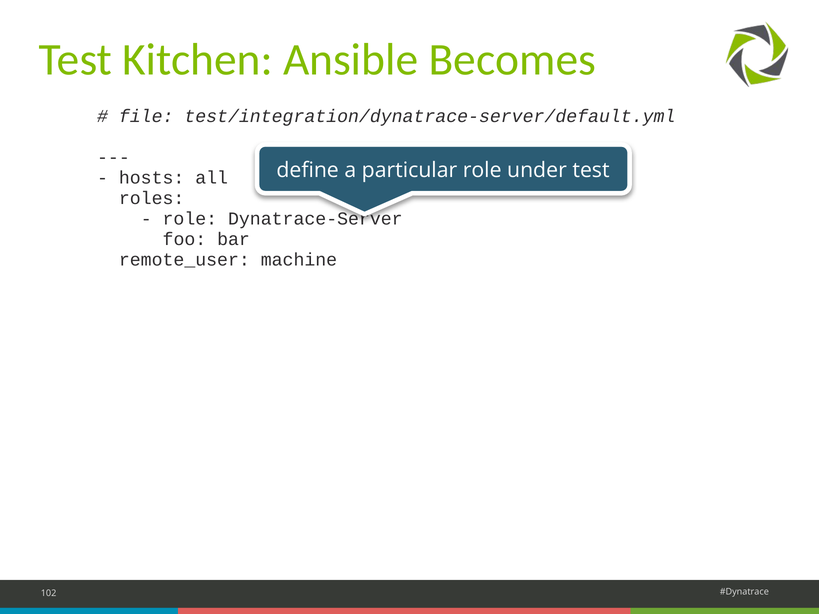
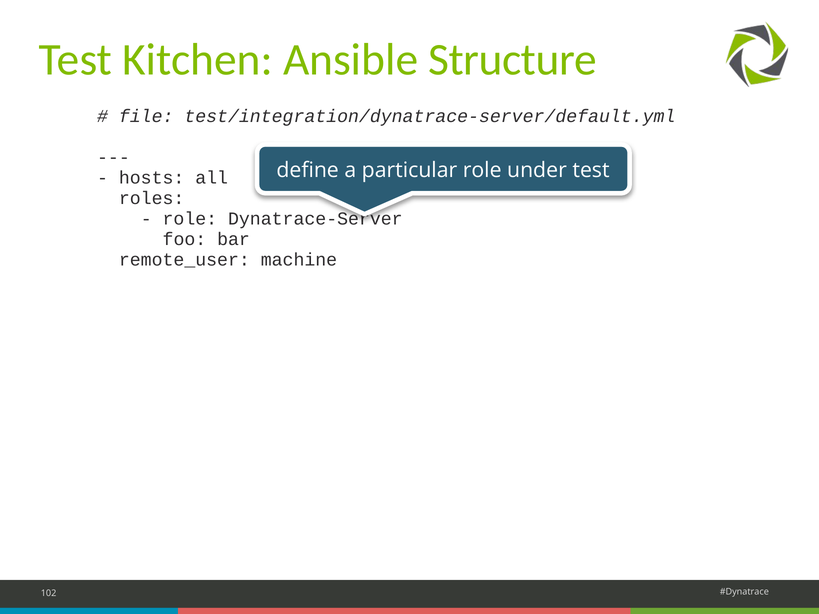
Becomes: Becomes -> Structure (513, 60)
